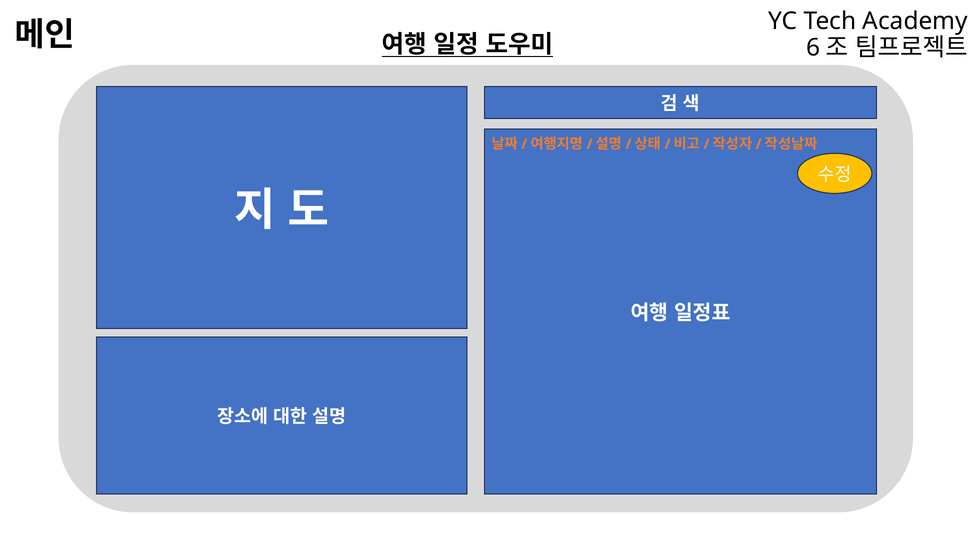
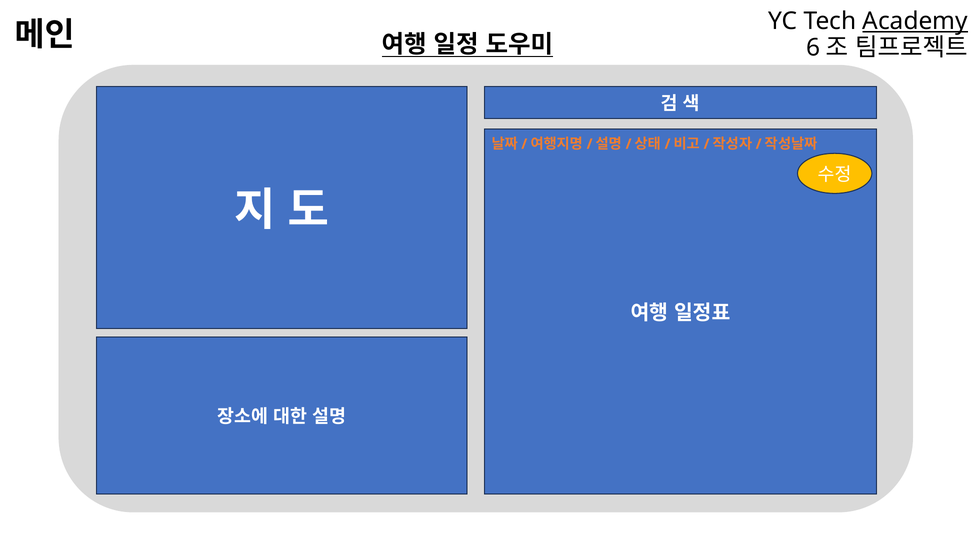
Academy underline: none -> present (915, 21)
